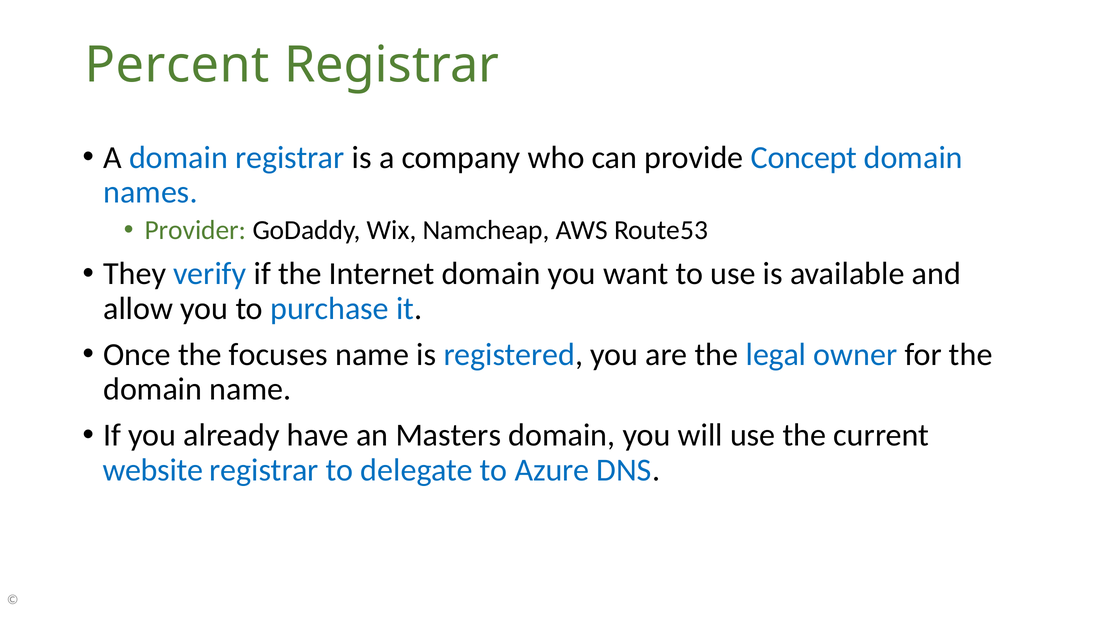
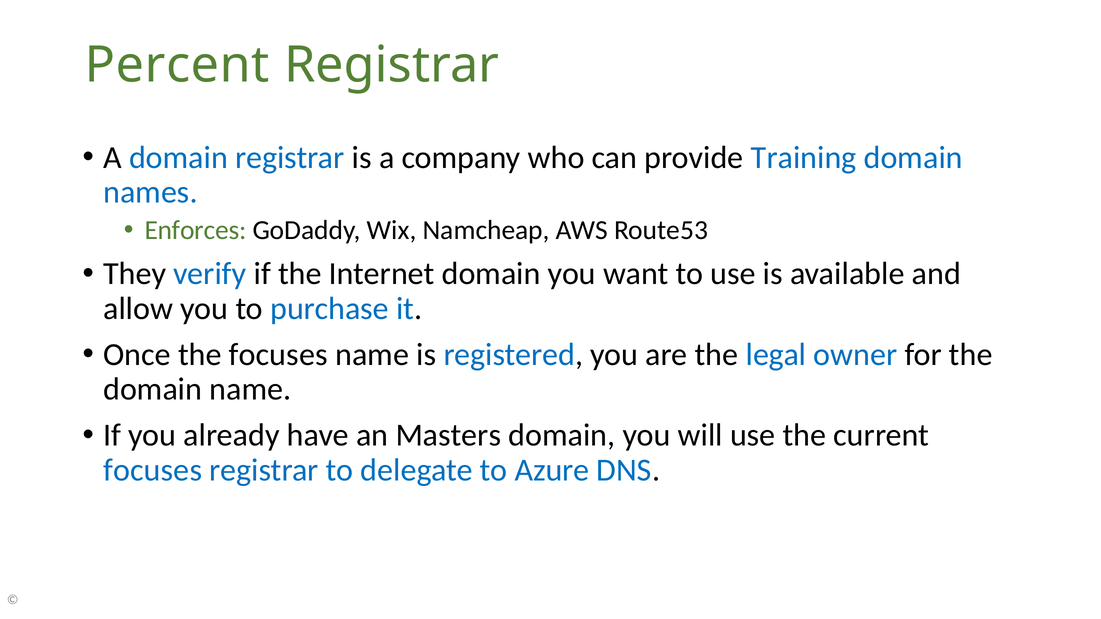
Concept: Concept -> Training (804, 158)
Provider: Provider -> Enforces (195, 230)
website: website -> focuses (153, 470)
